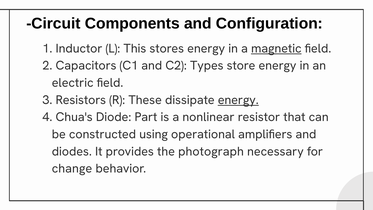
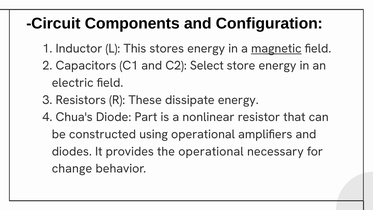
Types: Types -> Select (207, 66)
energy underline: present -> none (238, 100)
the photograph: photograph -> operational (211, 151)
